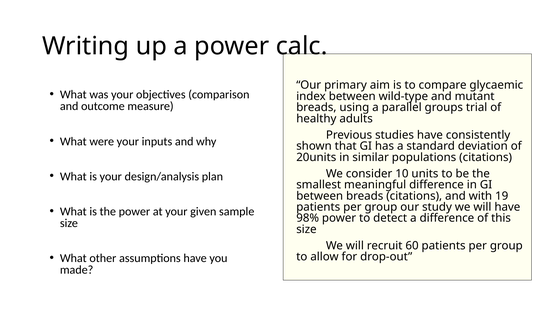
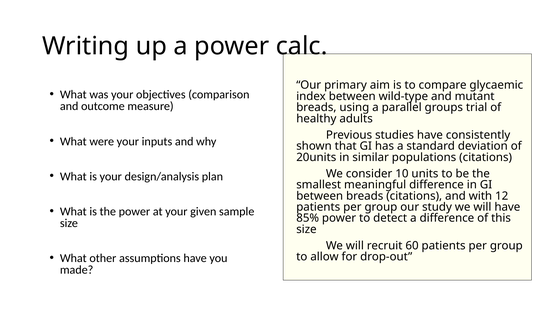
19: 19 -> 12 (502, 196)
98%: 98% -> 85% (308, 219)
